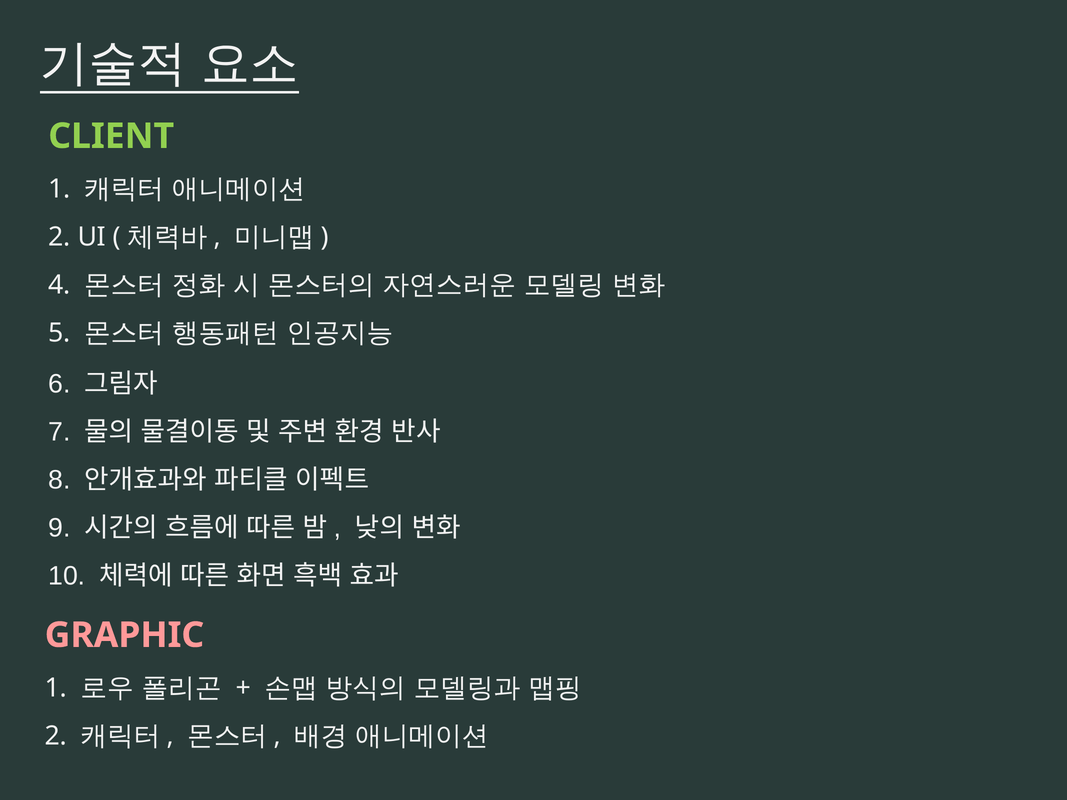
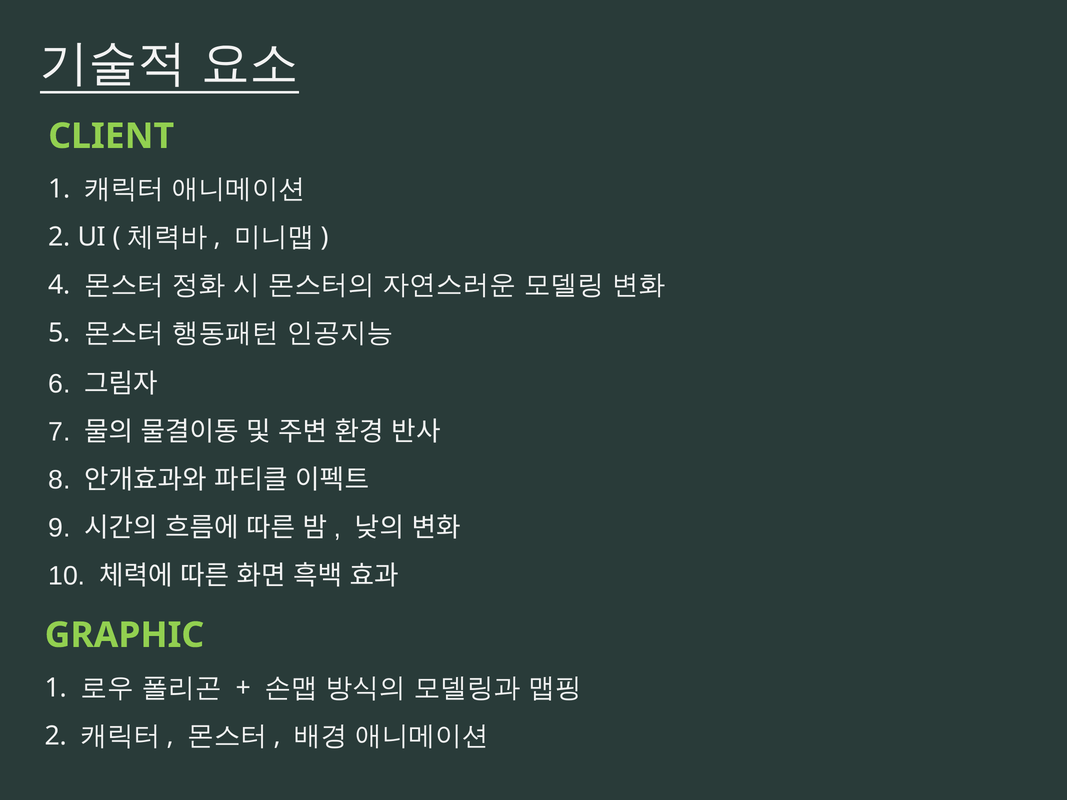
GRAPHIC colour: pink -> light green (124, 635)
